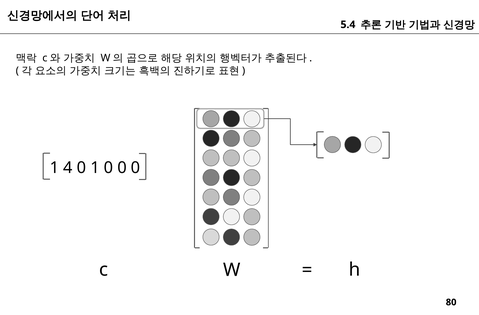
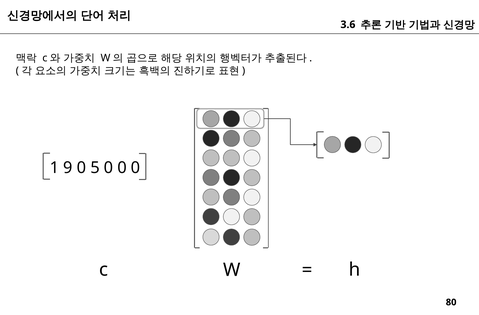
5.4: 5.4 -> 3.6 (348, 25)
4: 4 -> 9 (68, 168)
0 1: 1 -> 5 (95, 168)
